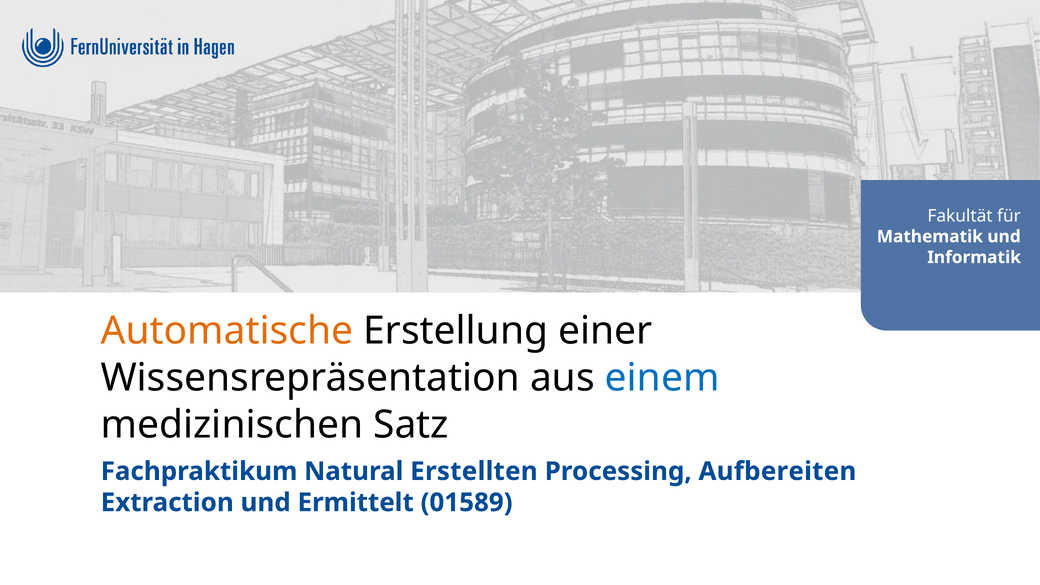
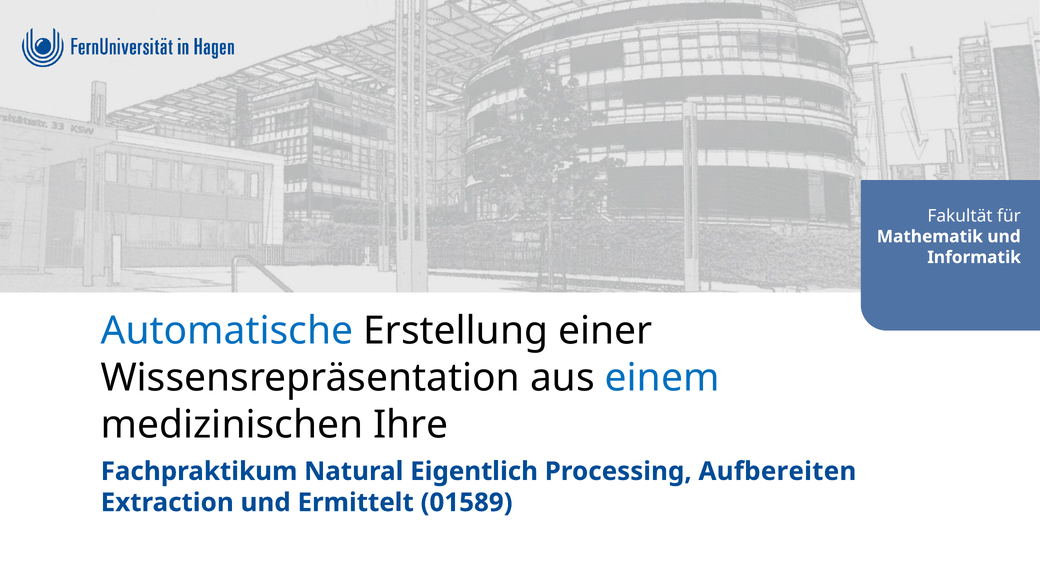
Automatische colour: orange -> blue (227, 331)
Satz: Satz -> Ihre (411, 425)
Erstellten: Erstellten -> Eigentlich (474, 471)
